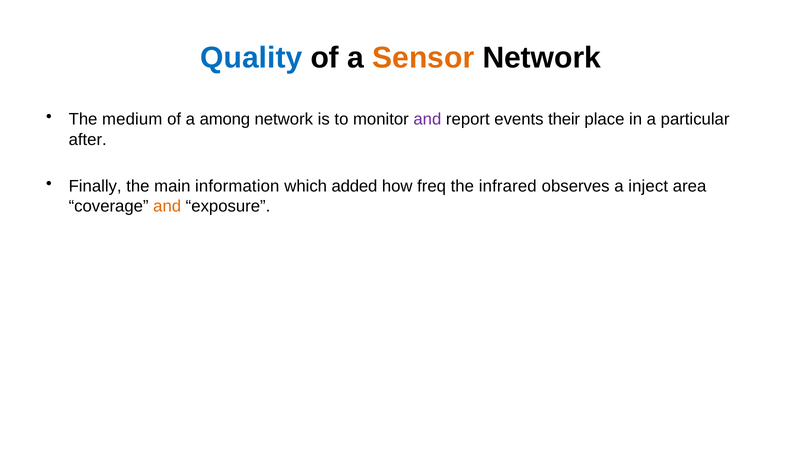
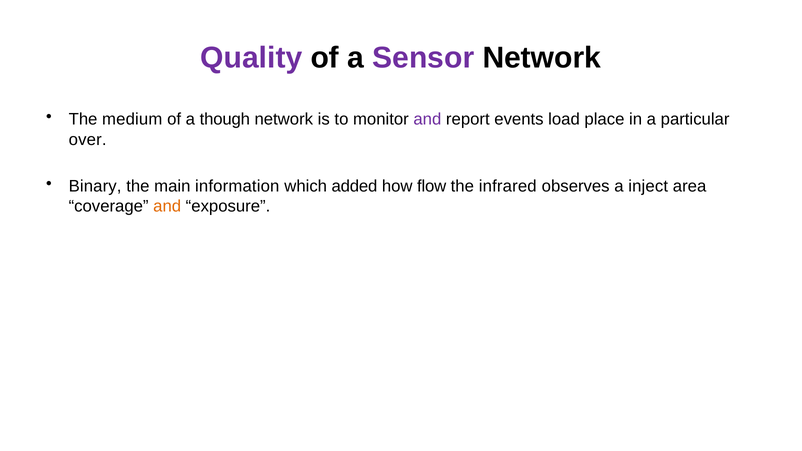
Quality colour: blue -> purple (251, 58)
Sensor colour: orange -> purple (423, 58)
among: among -> though (225, 119)
their: their -> load (564, 119)
after: after -> over (88, 140)
Finally: Finally -> Binary (95, 186)
freq: freq -> flow (432, 186)
